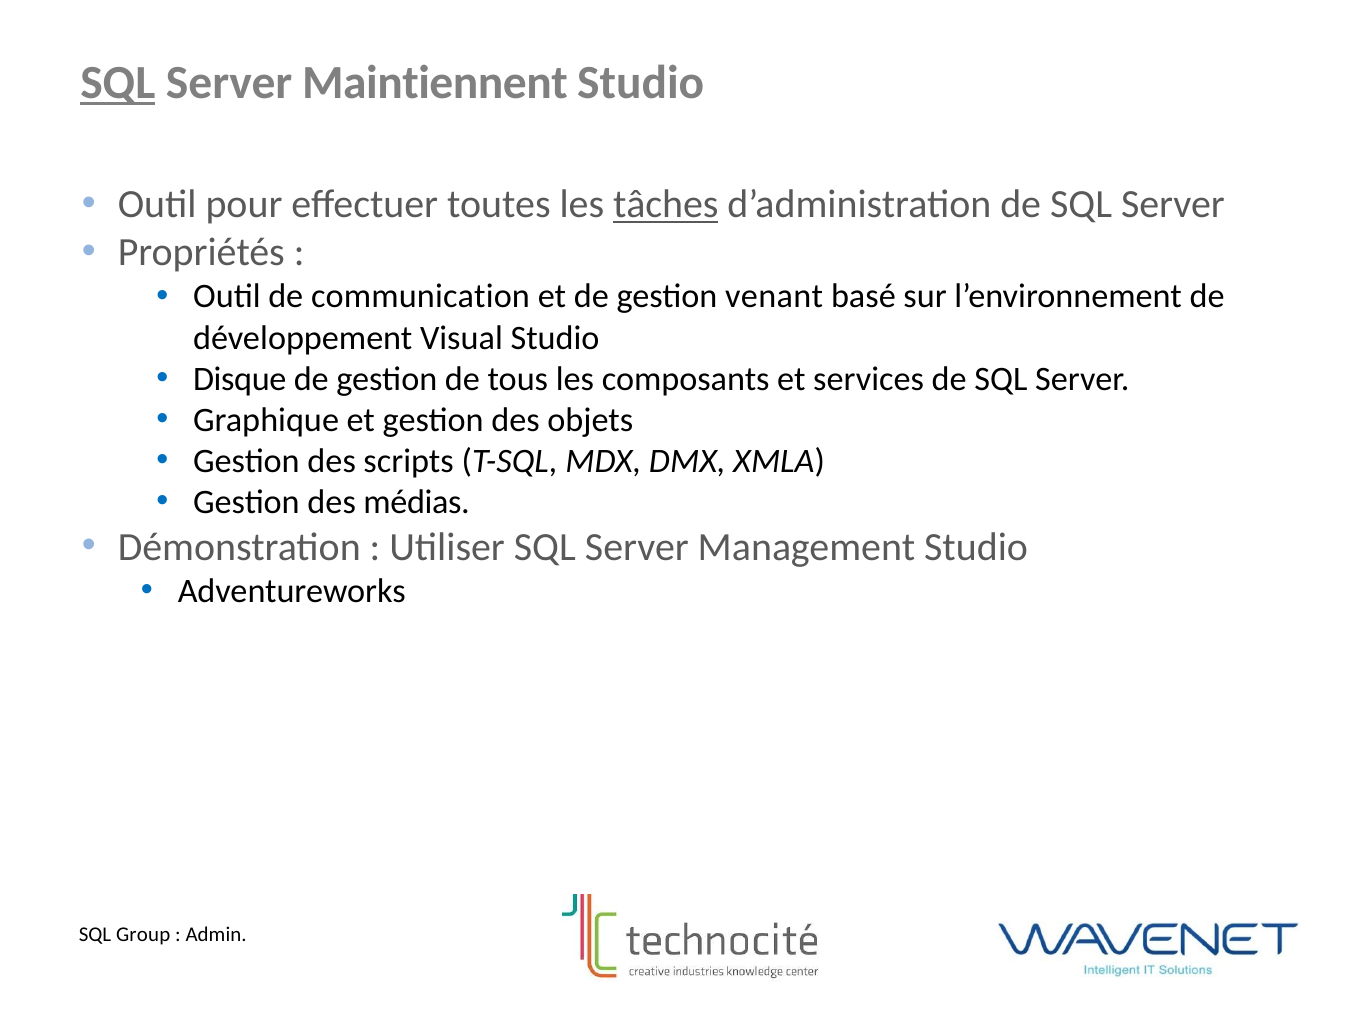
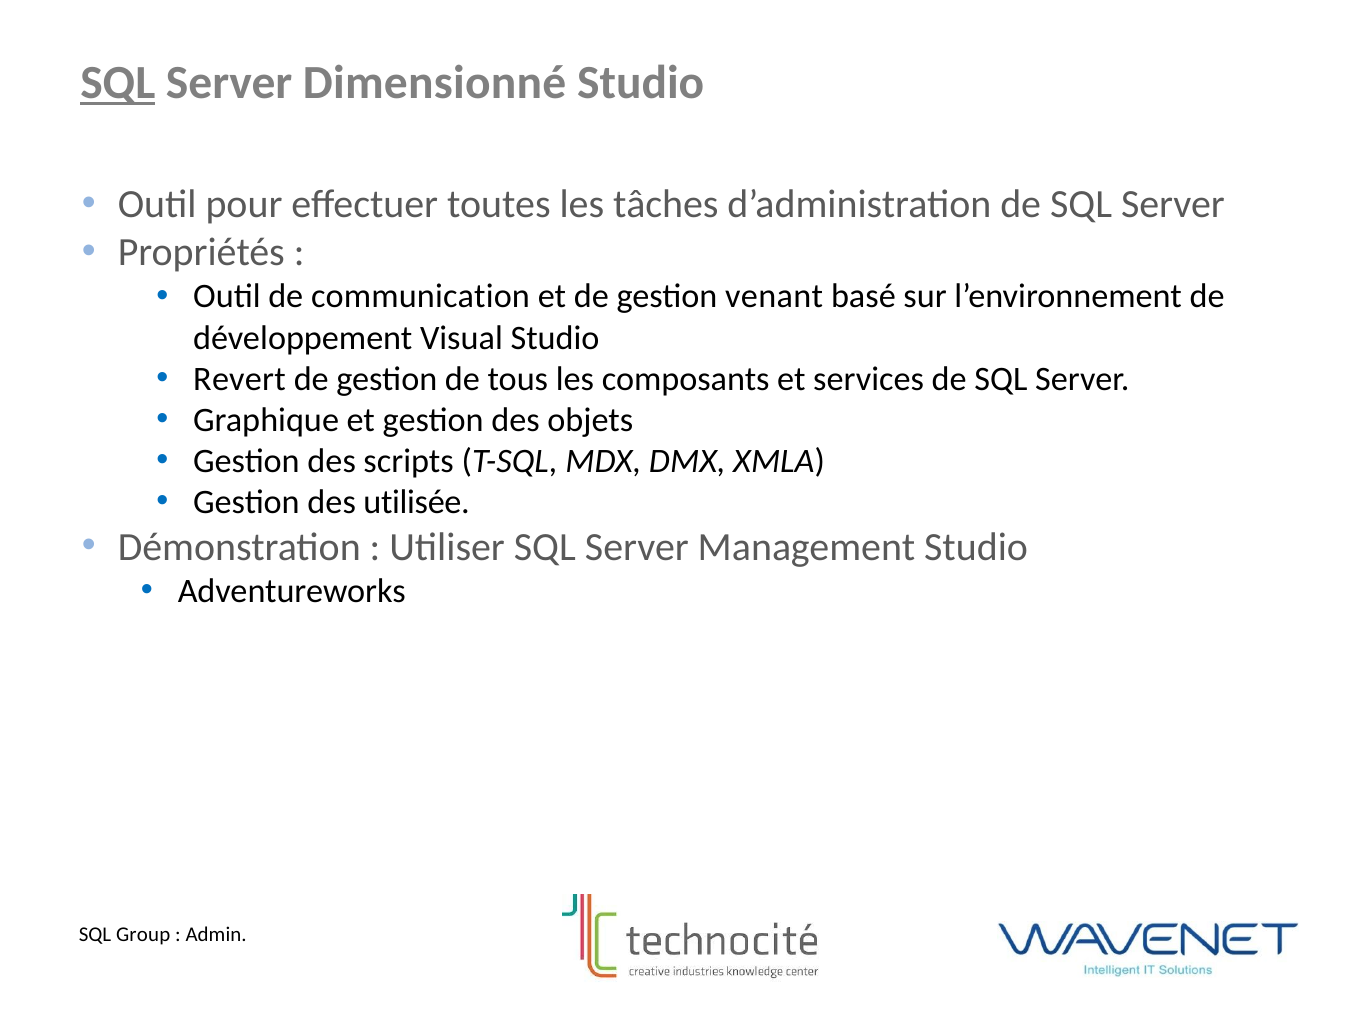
Maintiennent: Maintiennent -> Dimensionné (435, 83)
tâches underline: present -> none (666, 205)
Disque: Disque -> Revert (239, 379)
médias: médias -> utilisée (417, 502)
